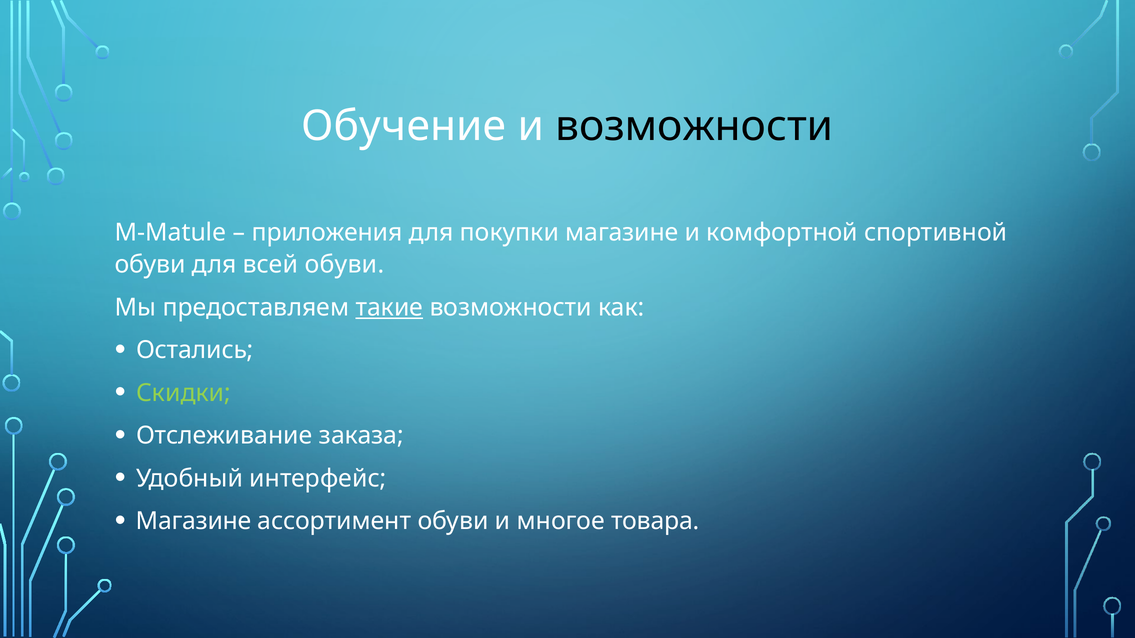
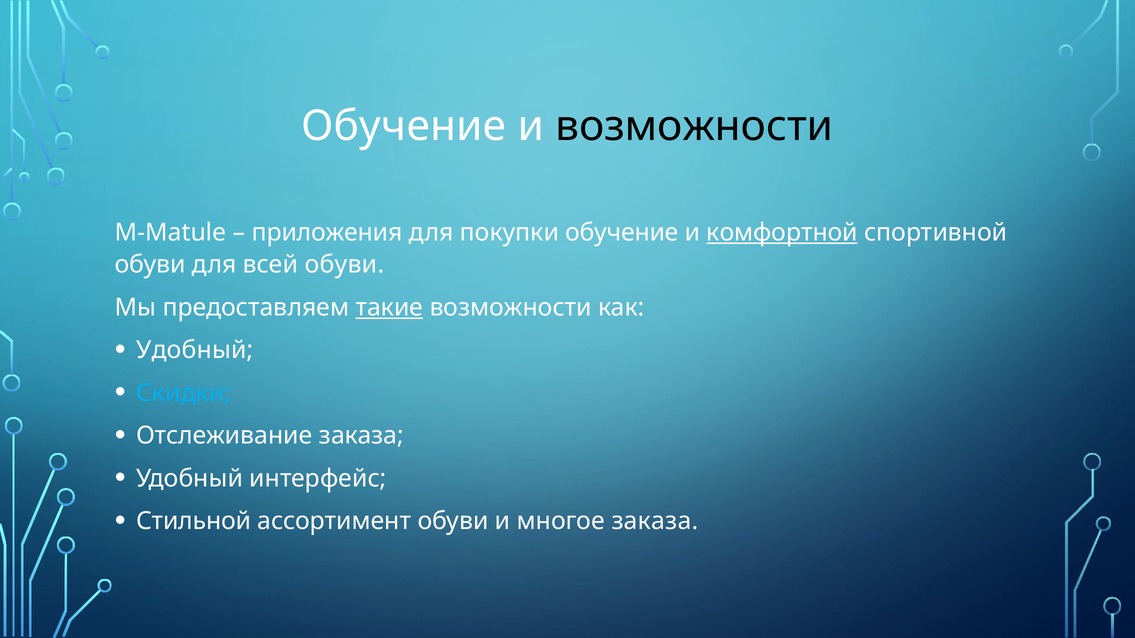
покупки магазине: магазине -> обучение (622, 233)
комфортной underline: none -> present (782, 233)
Остались: Остались -> Удобный (195, 350)
Скидки colour: light green -> light blue (183, 393)
Магазине: Магазине -> Стильной (194, 522)
многое товара: товара -> заказа (655, 522)
